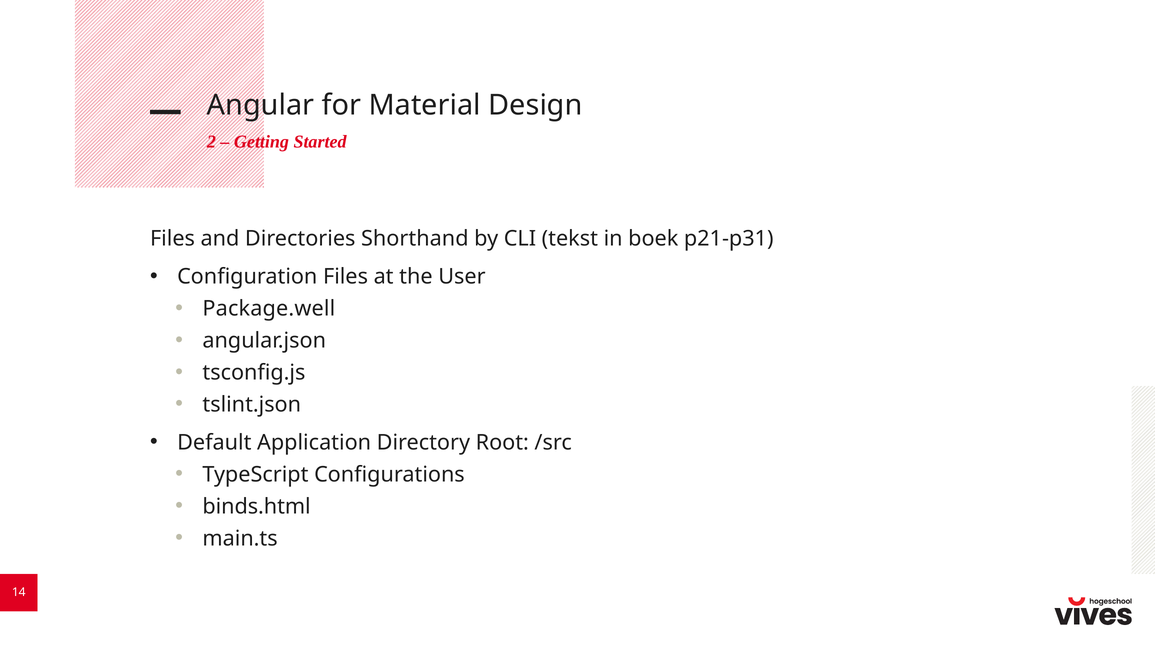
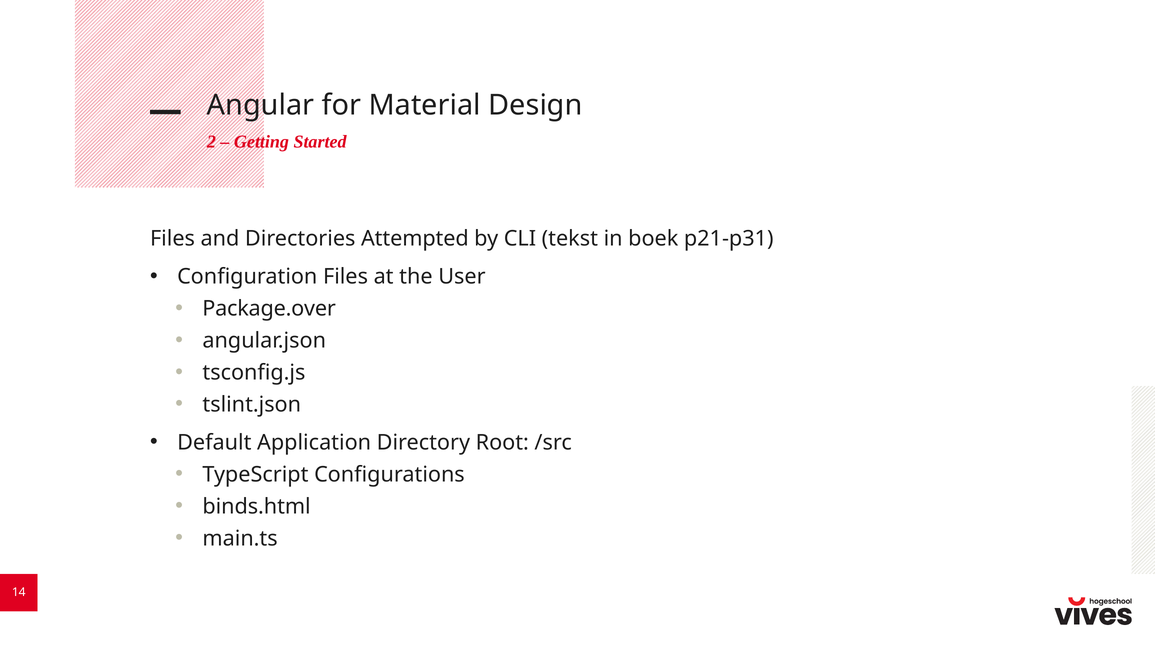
Shorthand: Shorthand -> Attempted (415, 239)
Package.well: Package.well -> Package.over (269, 309)
